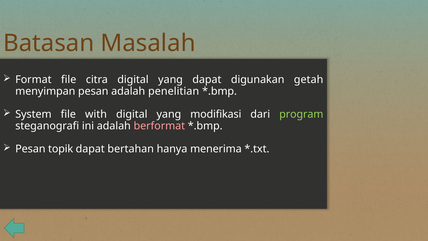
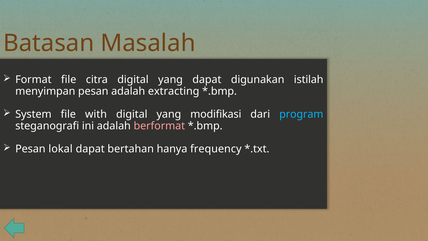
getah: getah -> istilah (309, 80)
penelitian: penelitian -> extracting (174, 91)
program colour: light green -> light blue (301, 114)
topik: topik -> lokal (61, 149)
menerima: menerima -> frequency (216, 149)
